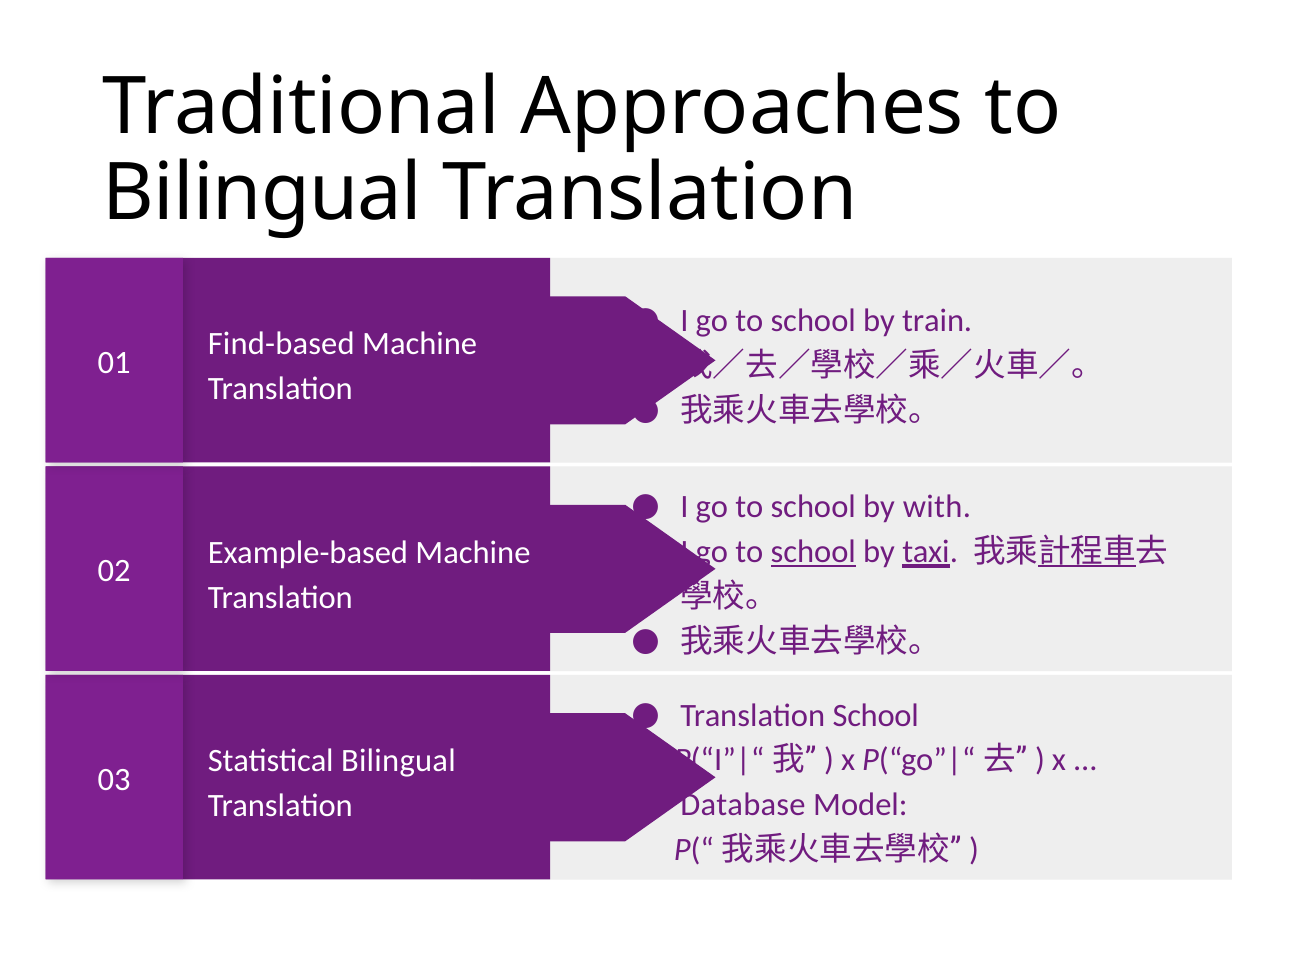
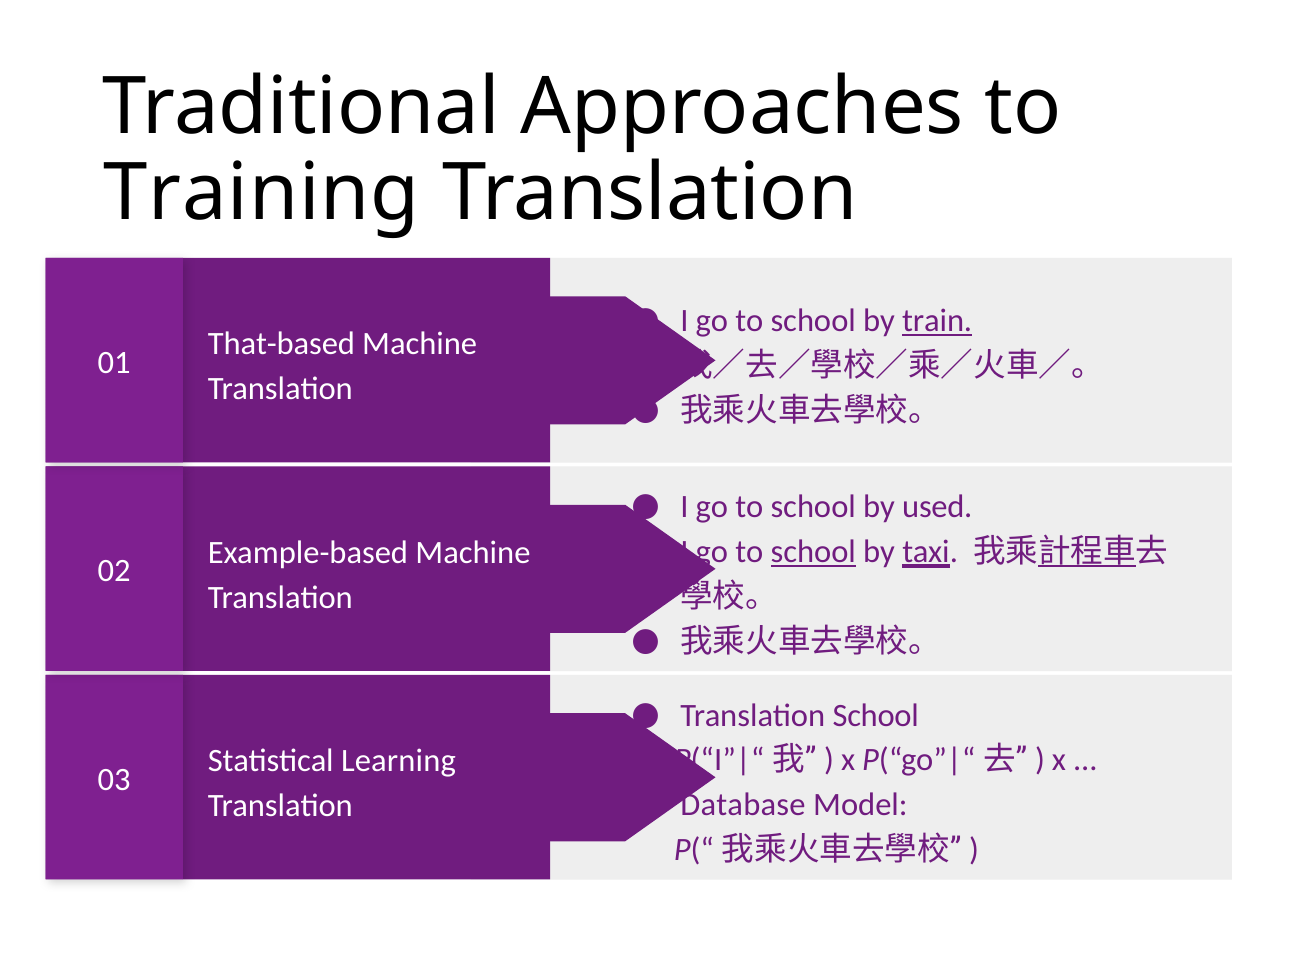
Bilingual: Bilingual -> Training (262, 194)
train underline: none -> present (937, 321)
Find-based: Find-based -> That-based (281, 344)
with: with -> used (937, 507)
Statistical Bilingual: Bilingual -> Learning (398, 761)
